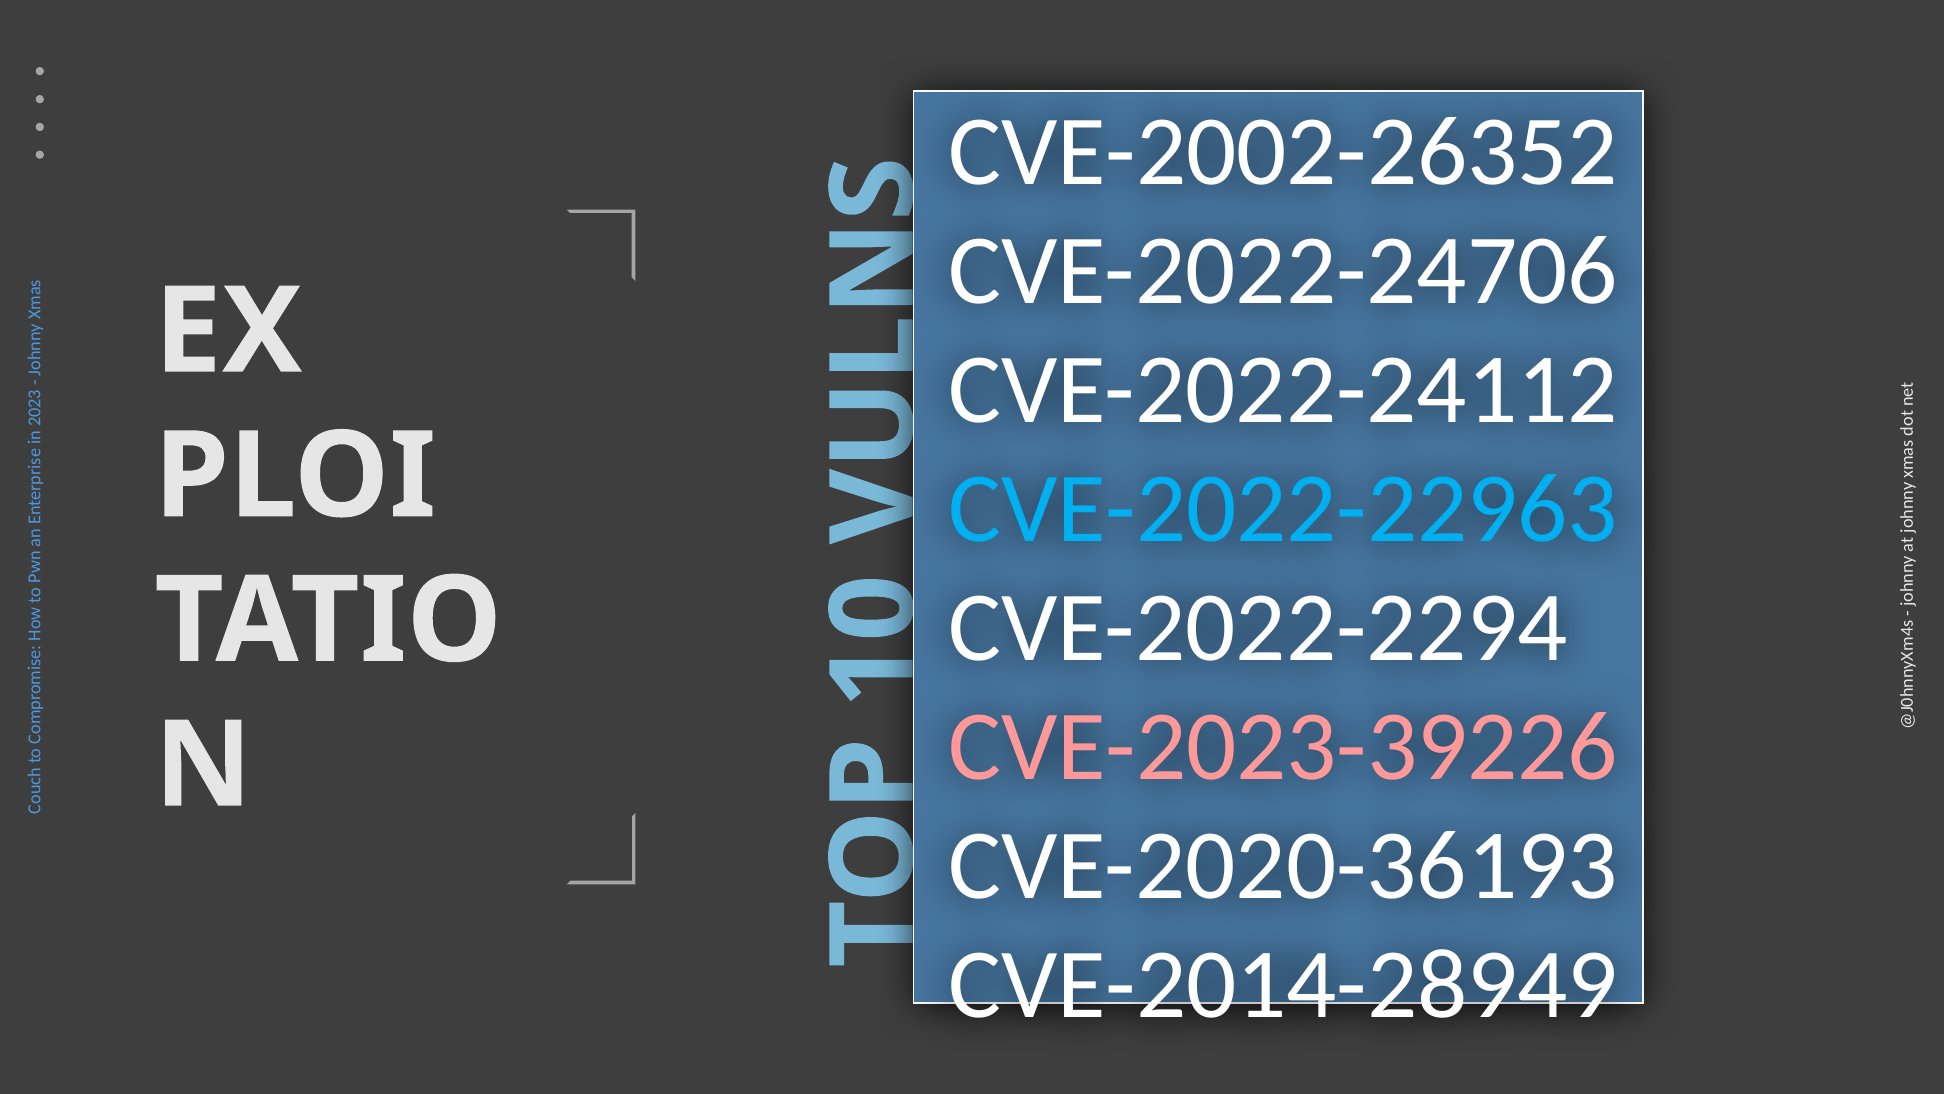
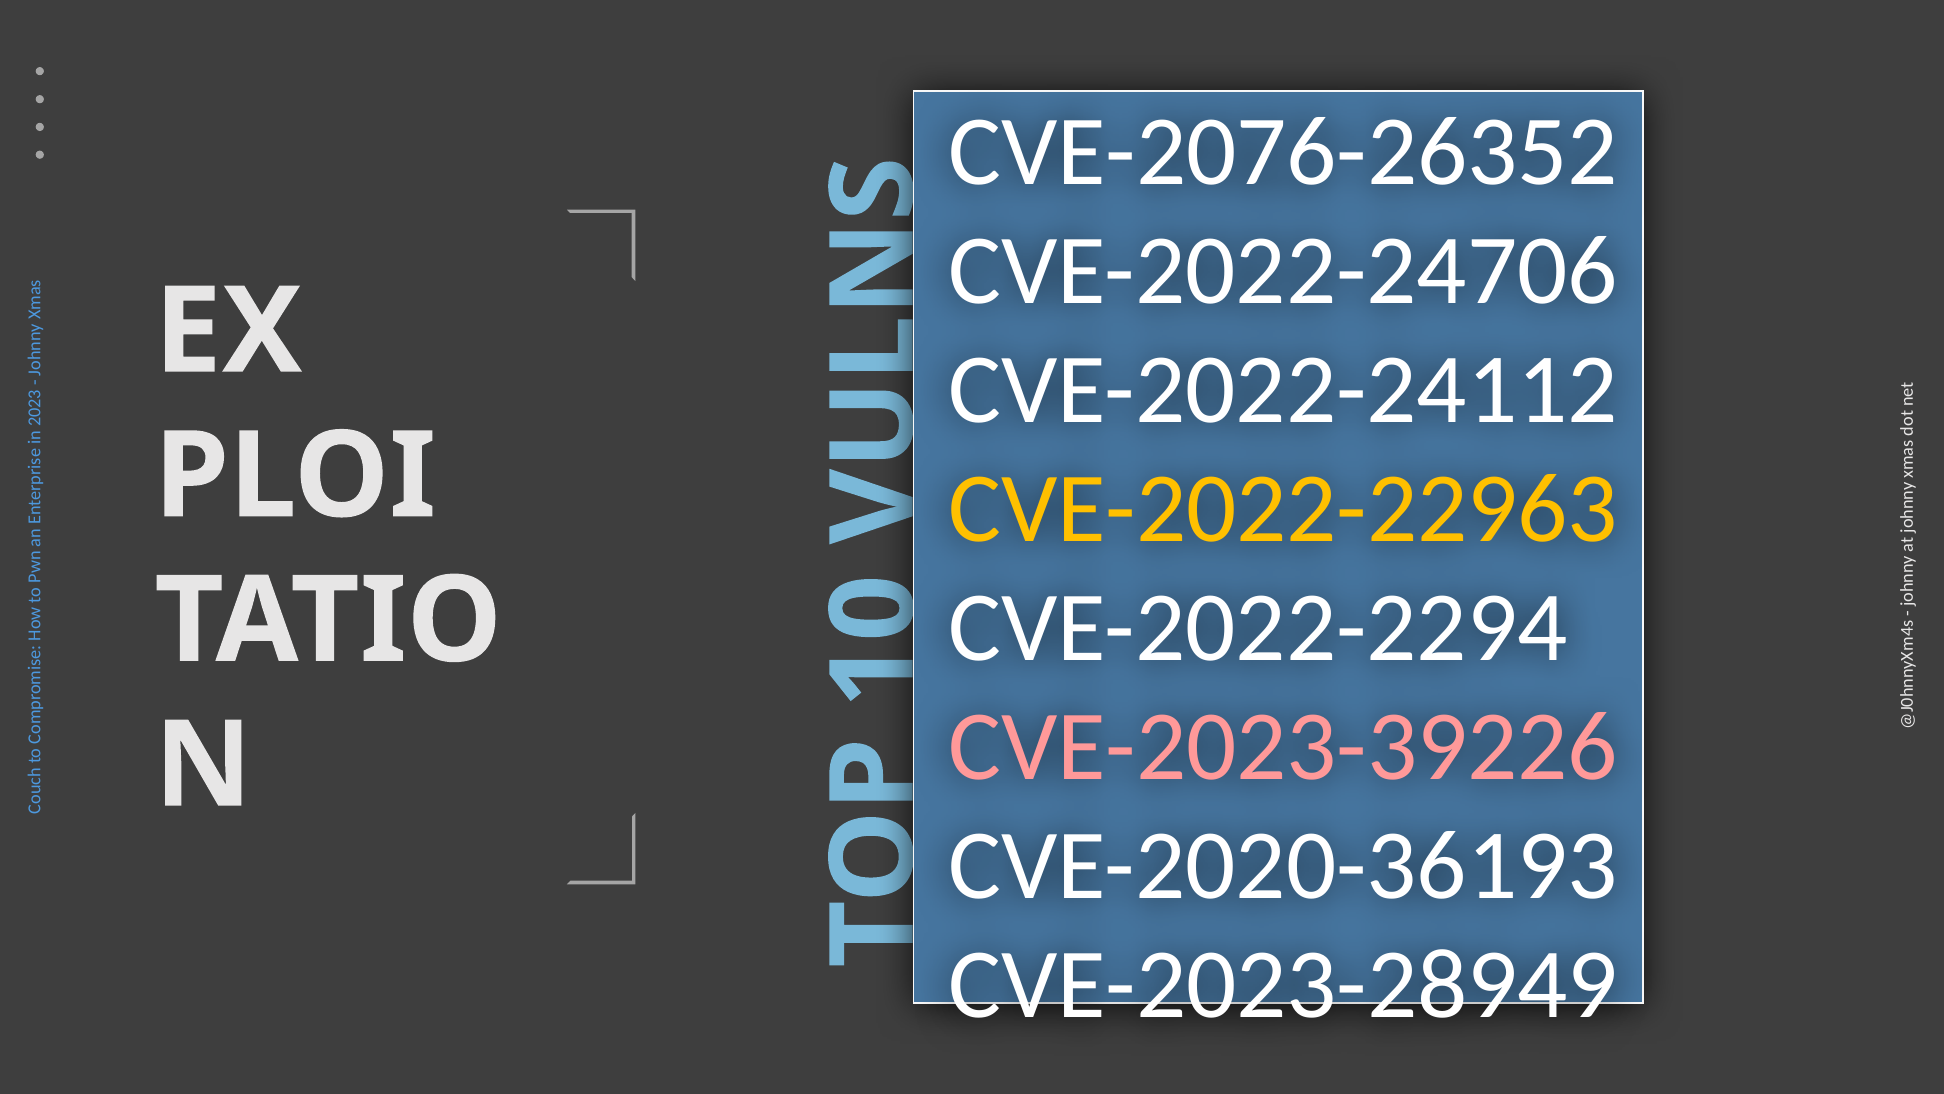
CVE-2002-26352: CVE-2002-26352 -> CVE-2076-26352 (1283, 152)
CVE-2022-22963 colour: light blue -> yellow (1283, 509)
CVE-2014-28949: CVE-2014-28949 -> CVE-2023-28949 (1283, 985)
